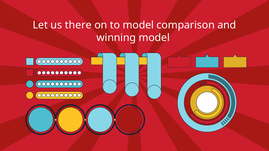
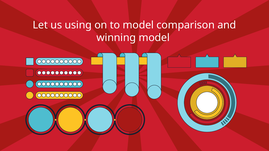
there: there -> using (78, 25)
